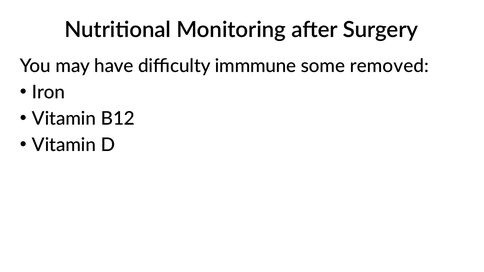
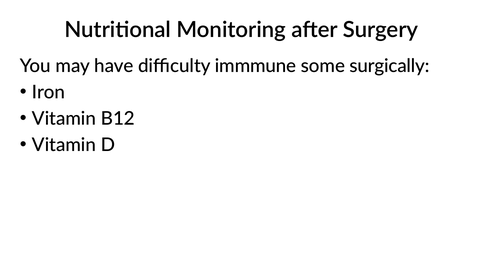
removed: removed -> surgically (390, 66)
